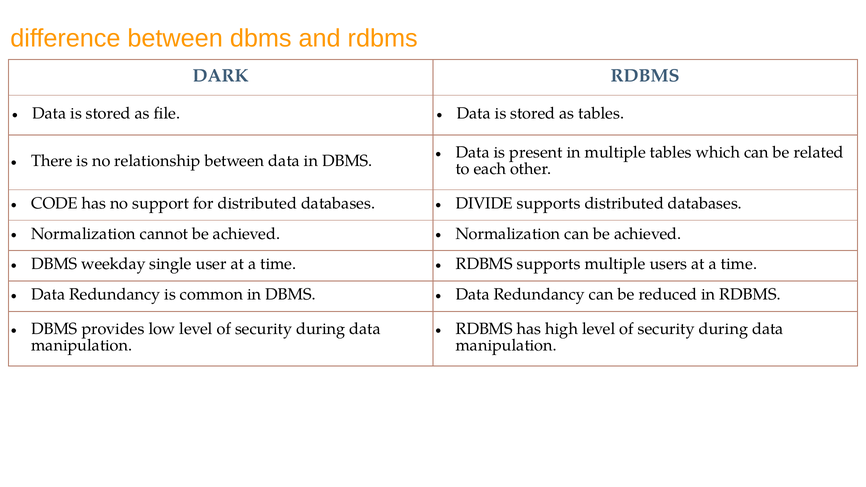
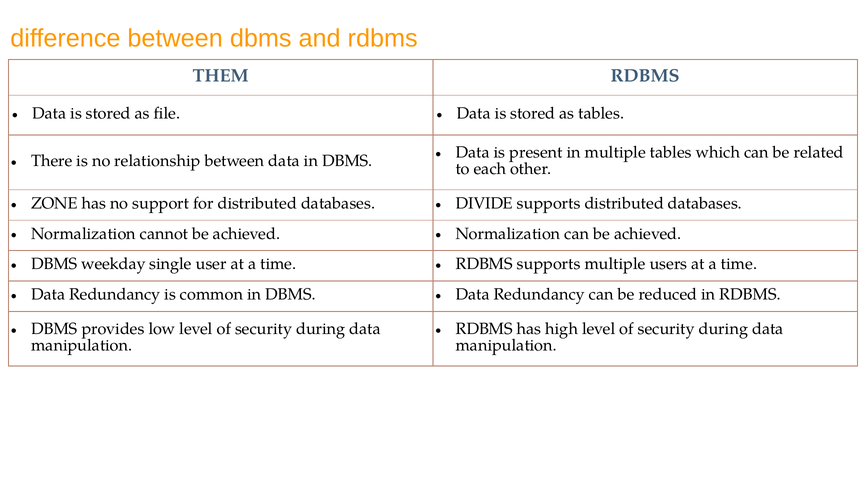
DARK: DARK -> THEM (221, 76)
CODE: CODE -> ZONE (54, 203)
